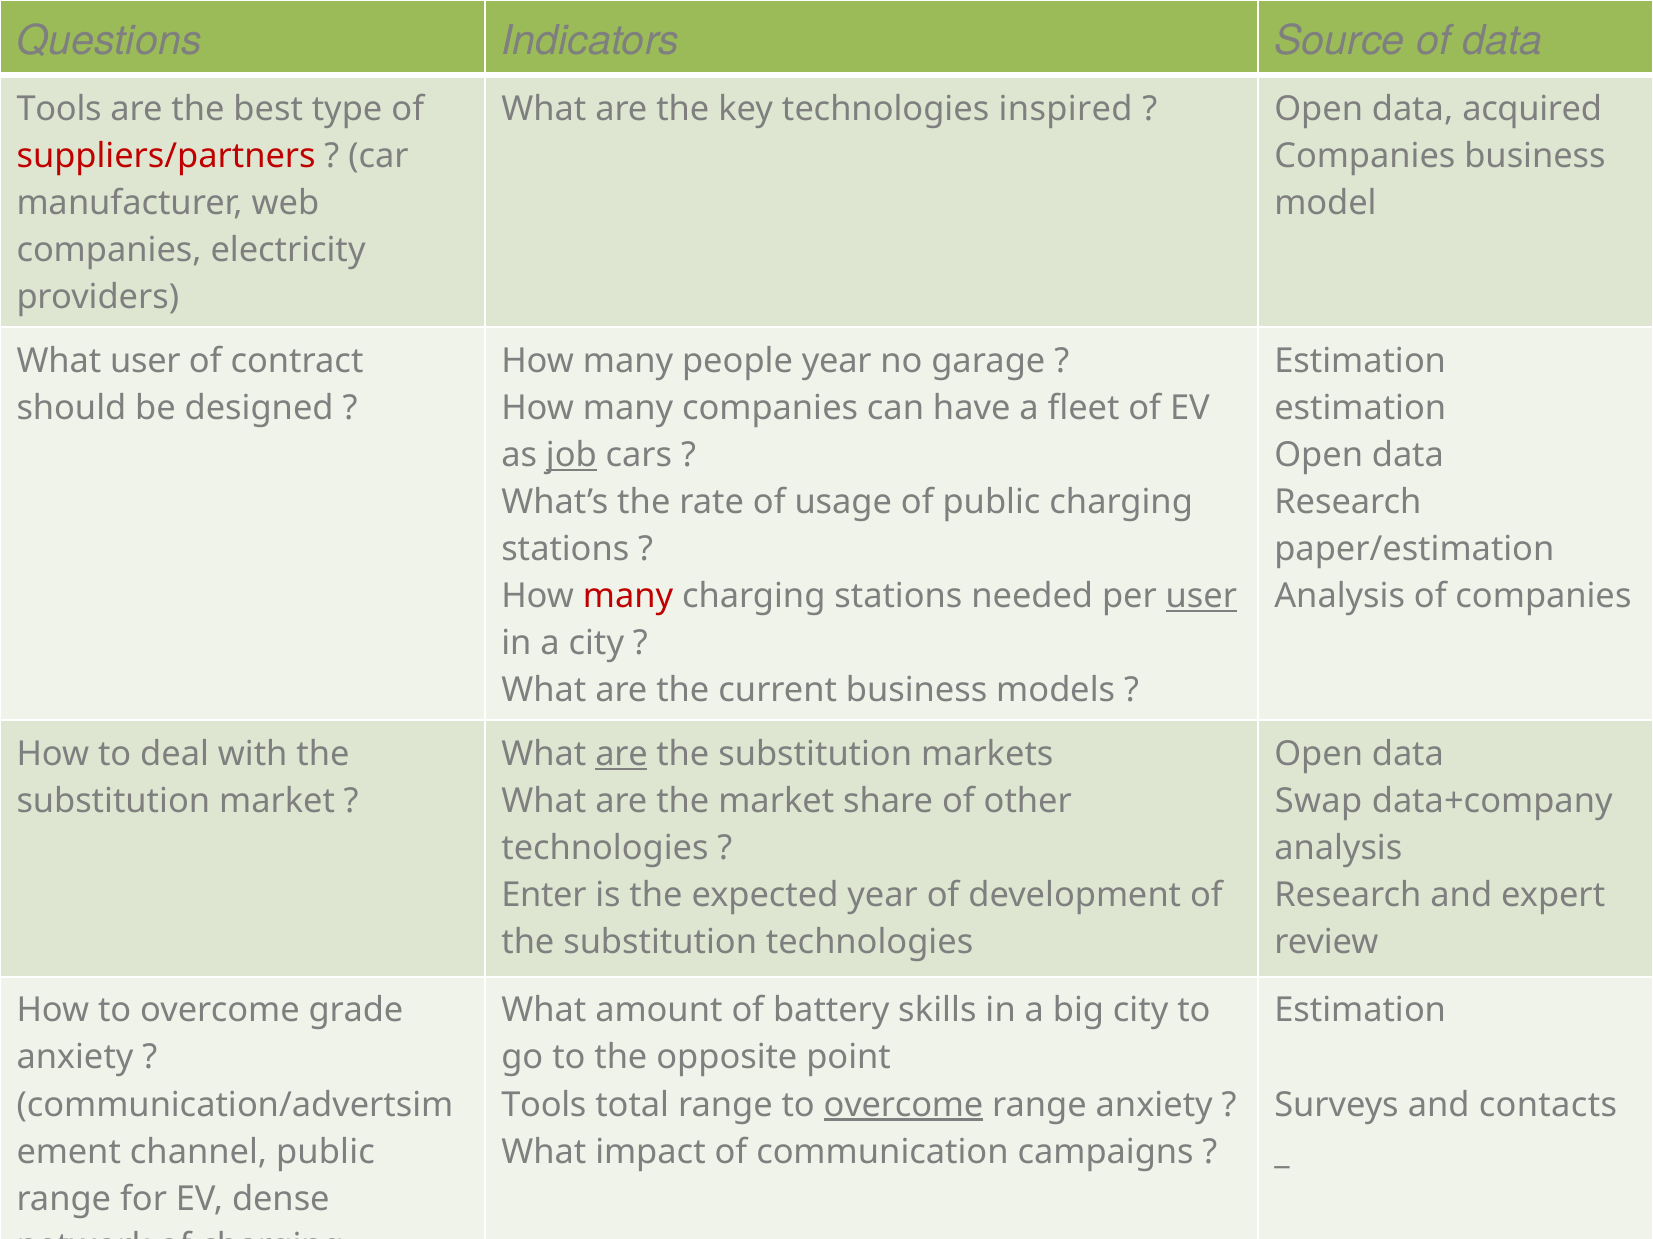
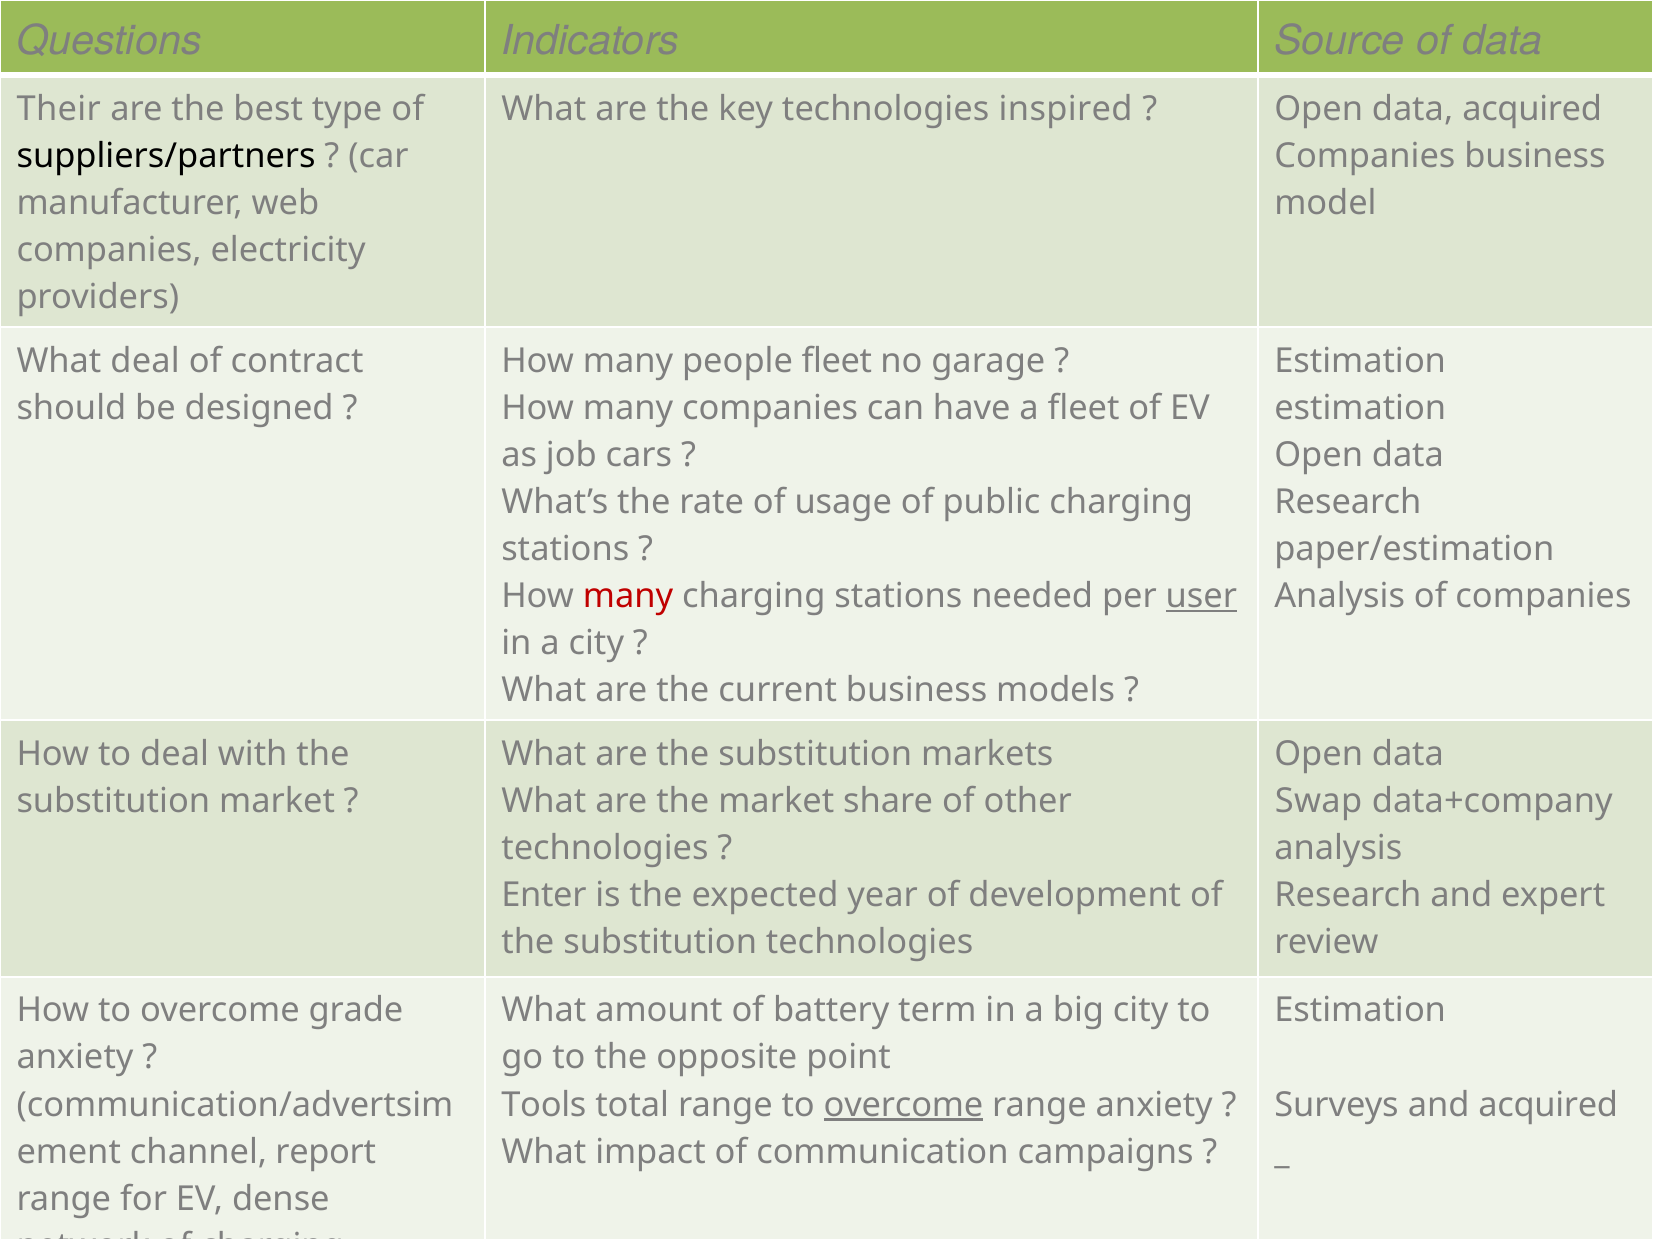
Tools: Tools -> Their (59, 109)
suppliers/partners colour: red -> black (166, 156)
What user: user -> deal (145, 361)
people year: year -> fleet (837, 361)
job underline: present -> none (571, 455)
are underline: present -> none (621, 754)
skills: skills -> term (937, 1011)
and contacts: contacts -> acquired (1548, 1105)
channel public: public -> report (326, 1153)
